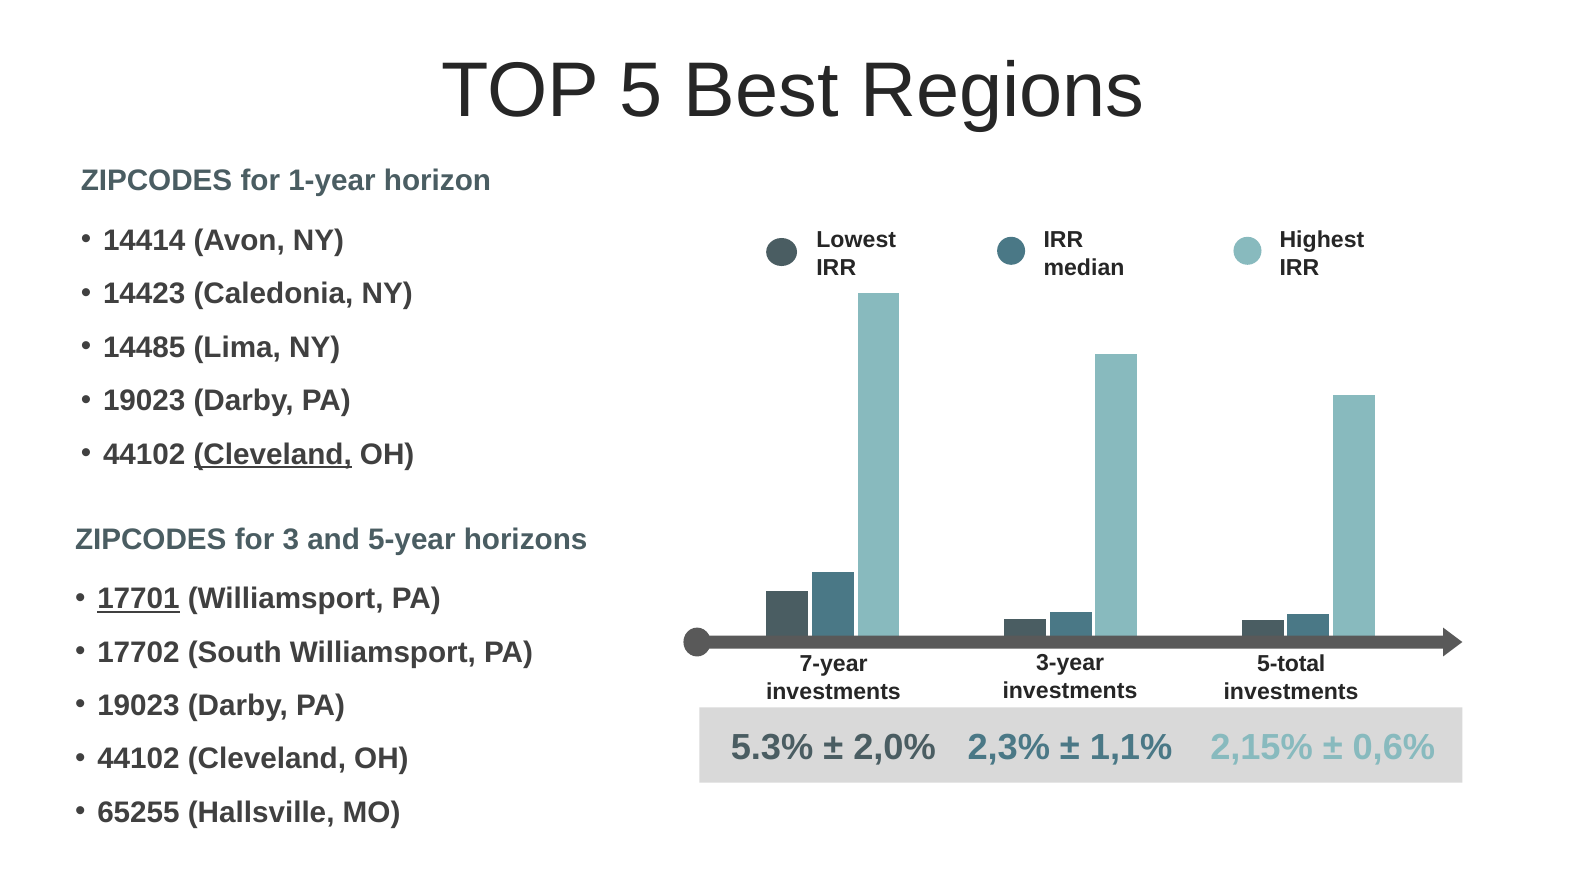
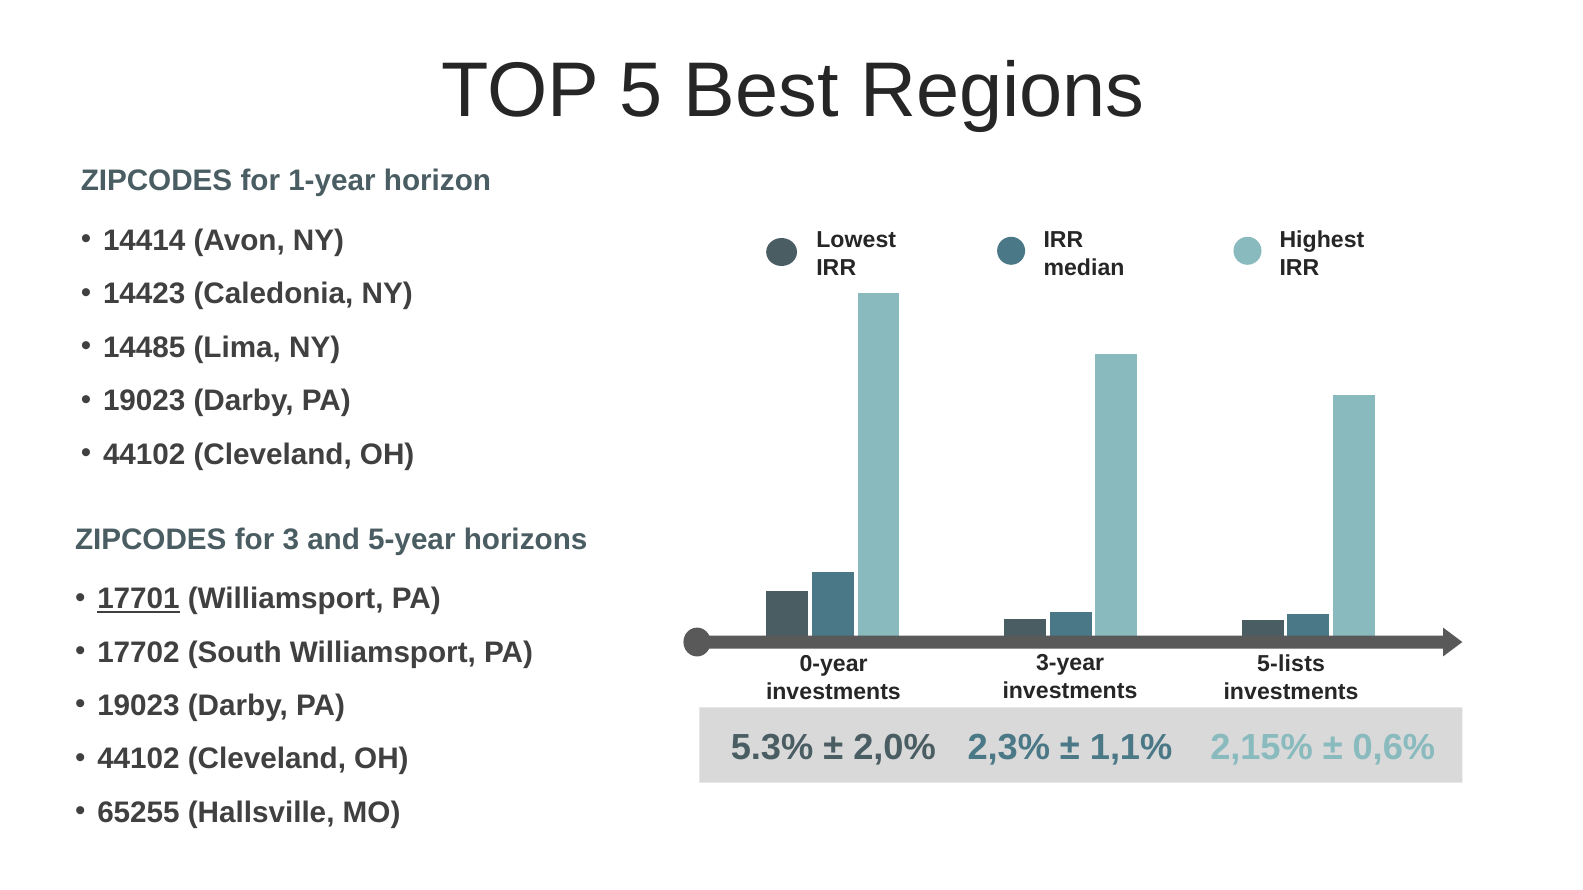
Cleveland underline: present -> none (273, 455)
7-year: 7-year -> 0-year (834, 665)
5-total: 5-total -> 5-lists (1291, 665)
